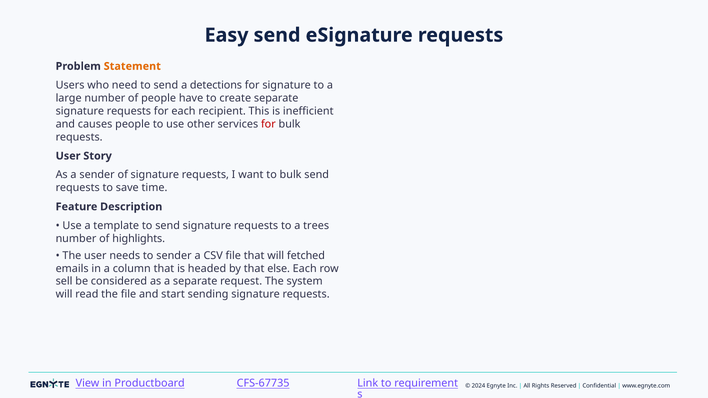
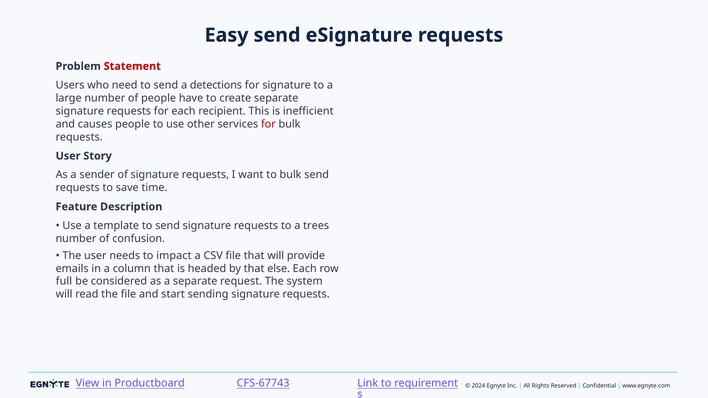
Statement colour: orange -> red (132, 66)
highlights: highlights -> confusion (139, 239)
to sender: sender -> impact (174, 256)
fetched: fetched -> provide (306, 256)
sell: sell -> full (64, 282)
CFS-67735: CFS-67735 -> CFS-67743 (263, 384)
